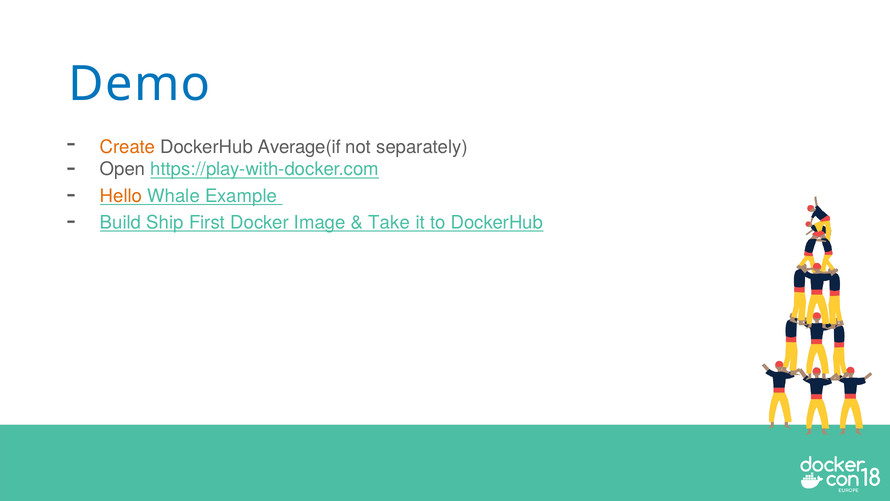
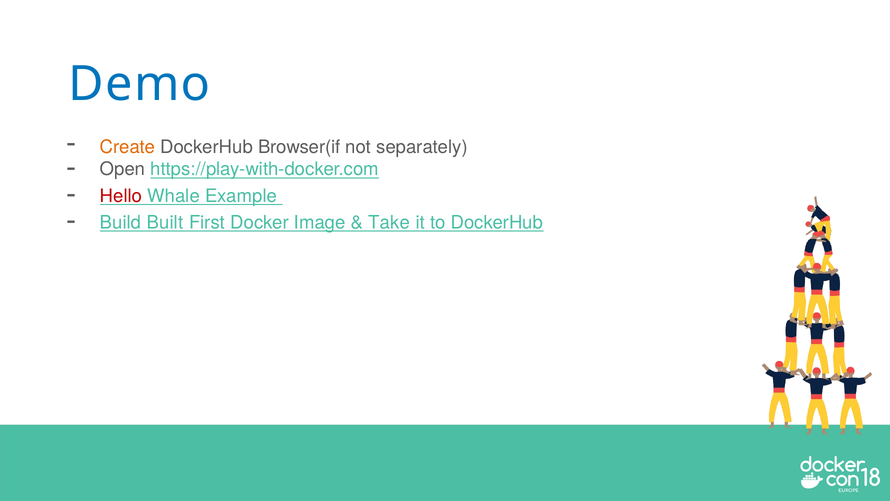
Average(if: Average(if -> Browser(if (299, 147)
Hello colour: orange -> red (121, 196)
Ship: Ship -> Built (165, 222)
